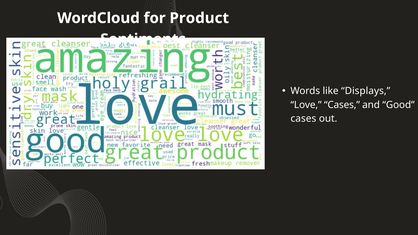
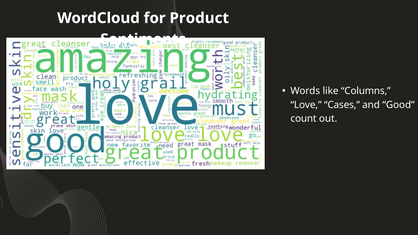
Displays: Displays -> Columns (366, 91)
cases: cases -> count (303, 119)
